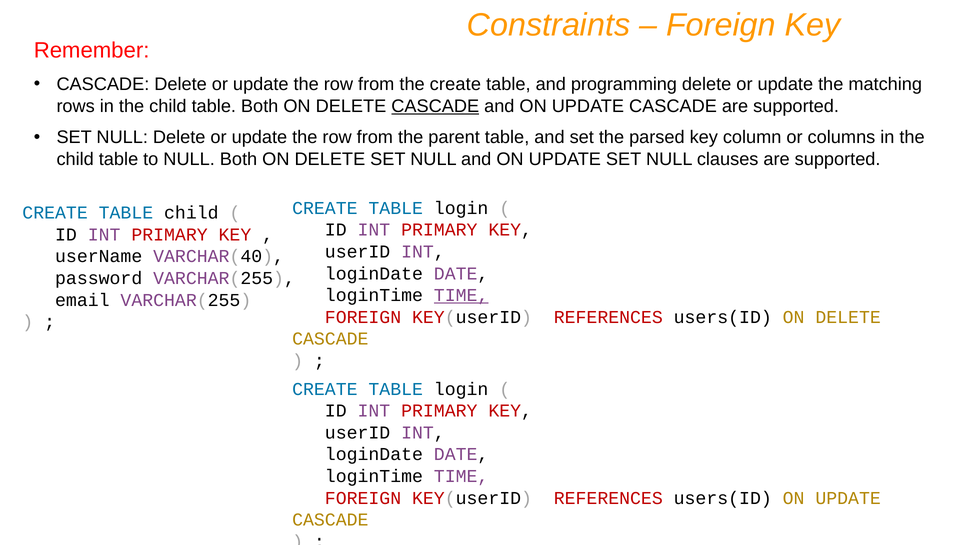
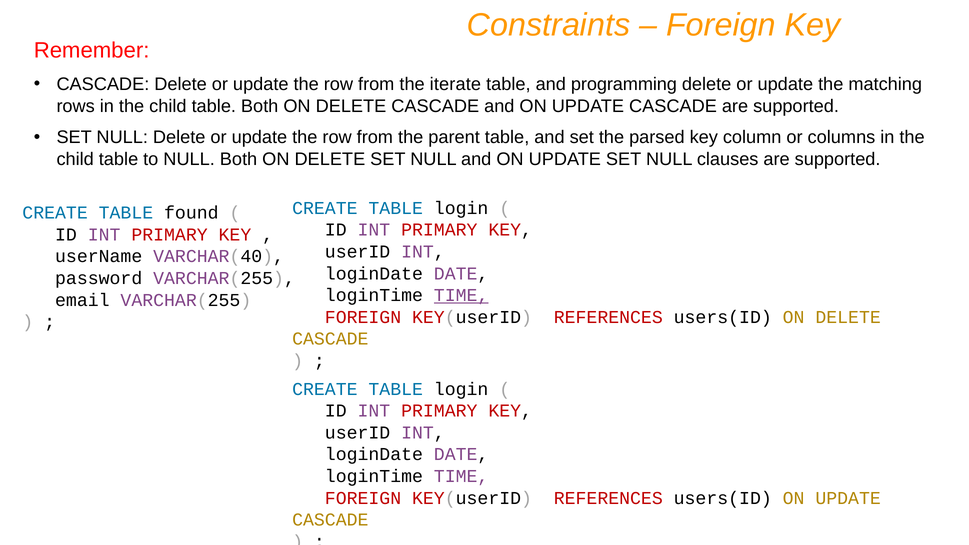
the create: create -> iterate (455, 84)
CASCADE underline: present -> none (435, 106)
TABLE child: child -> found (191, 213)
